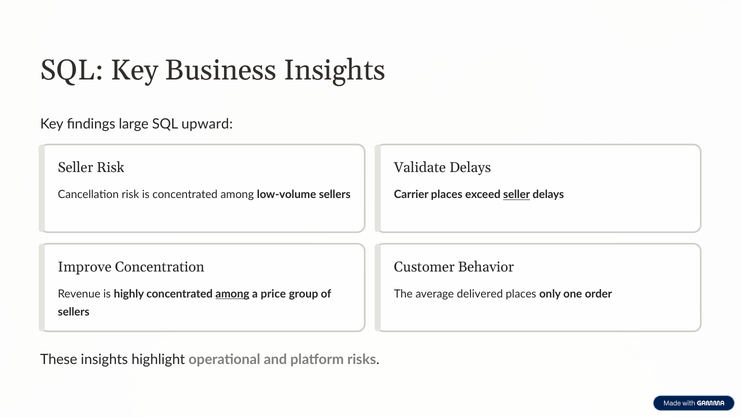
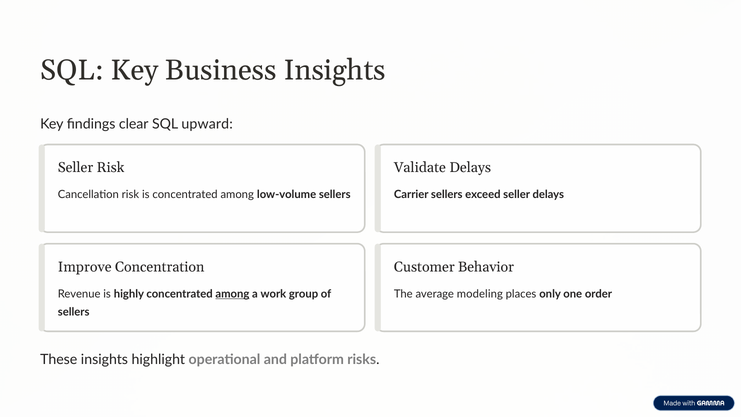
large: large -> clear (134, 124)
Carrier places: places -> sellers (447, 195)
seller underline: present -> none (517, 195)
price: price -> work (273, 294)
delivered: delivered -> modeling (480, 294)
